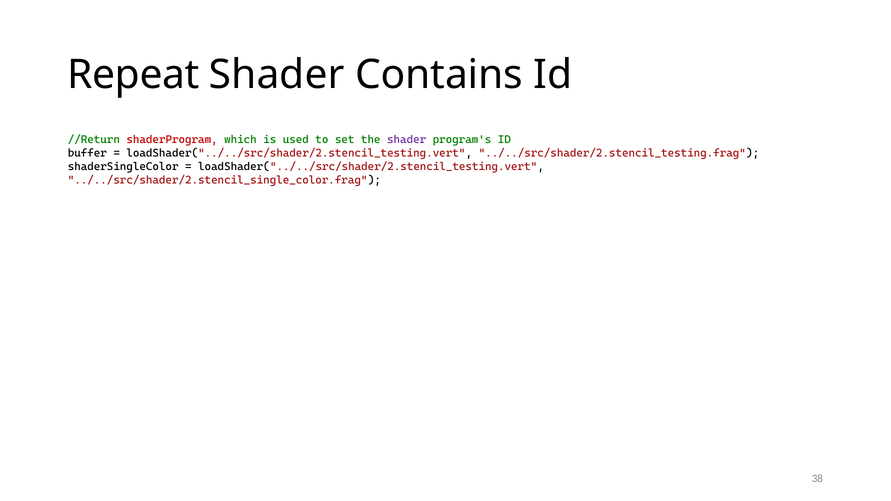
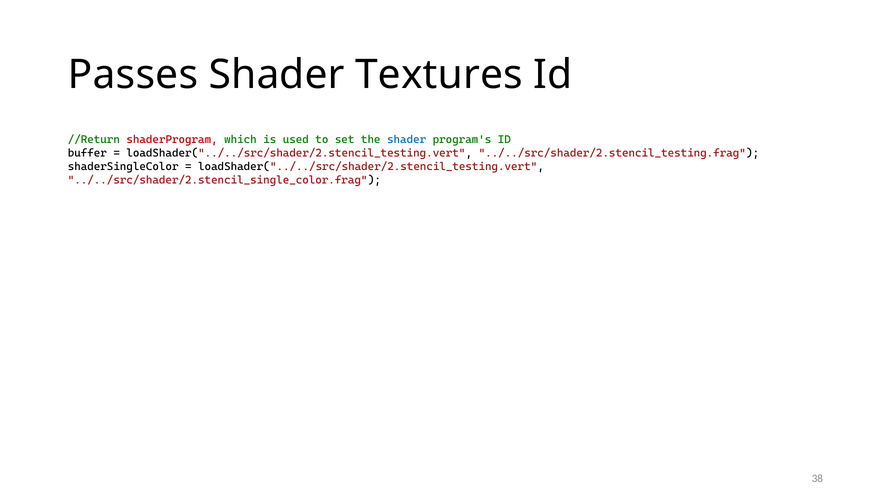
Repeat: Repeat -> Passes (133, 75)
Contains: Contains -> Textures (439, 75)
shader colour: purple -> blue (407, 140)
